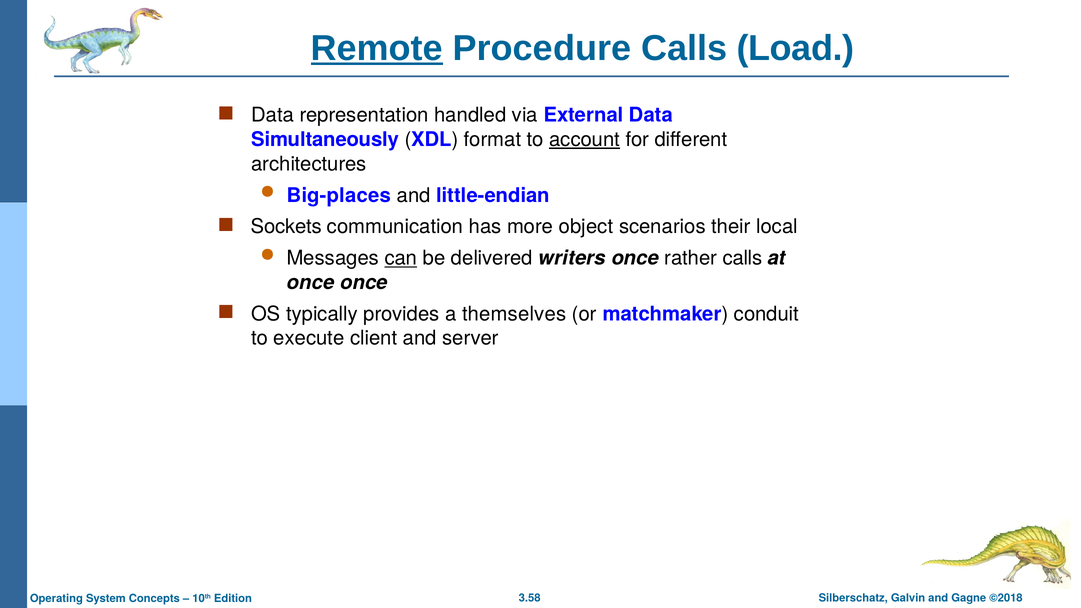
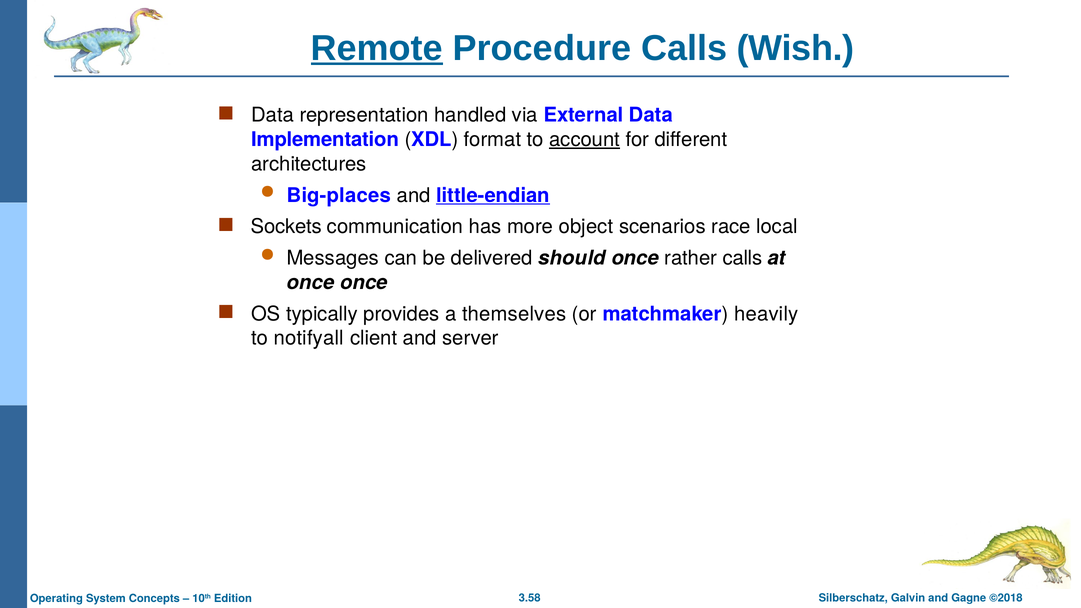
Load: Load -> Wish (795, 48)
Simultaneously: Simultaneously -> Implementation (325, 140)
little-endian underline: none -> present (493, 195)
their: their -> race (731, 227)
can underline: present -> none (401, 258)
writers: writers -> should (572, 258)
conduit: conduit -> heavily (766, 314)
execute: execute -> notifyall (309, 338)
